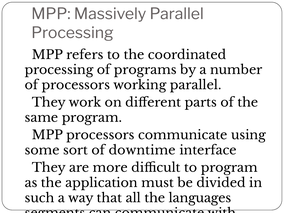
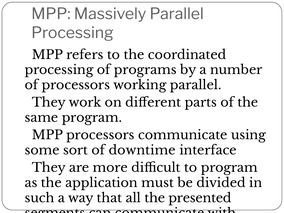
languages: languages -> presented (200, 198)
